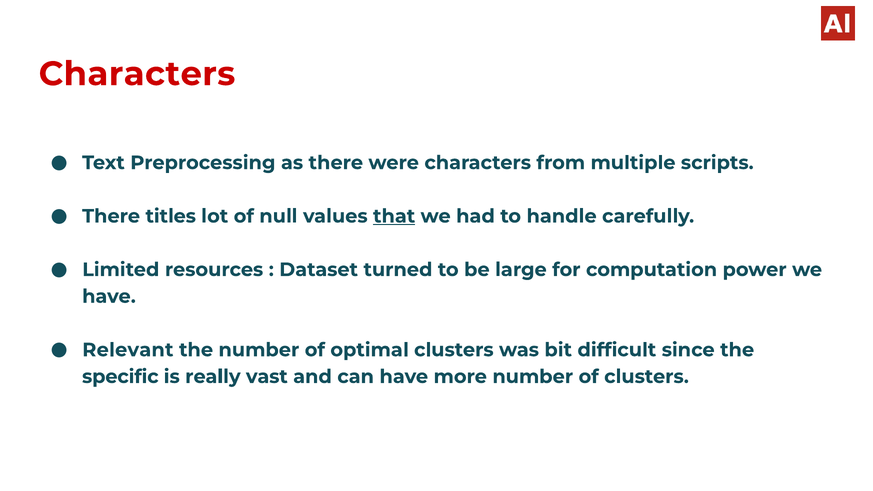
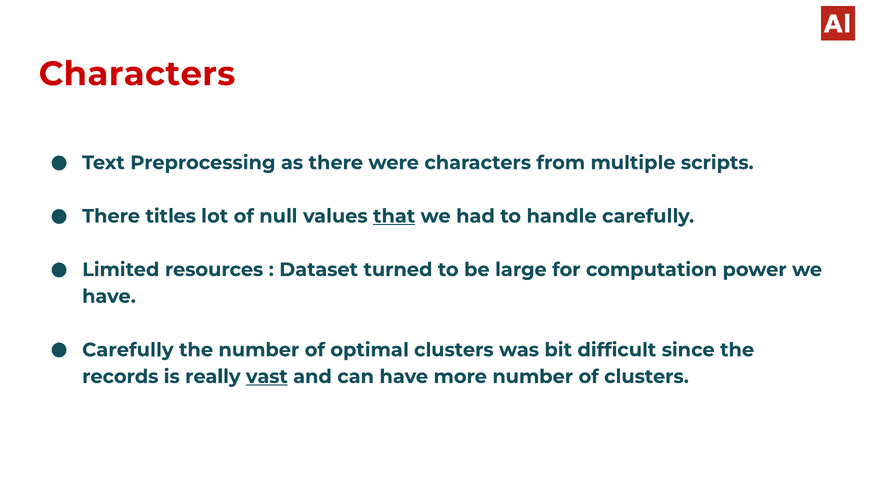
Relevant: Relevant -> Carefully (128, 350)
specific: specific -> records (120, 377)
vast underline: none -> present (267, 377)
